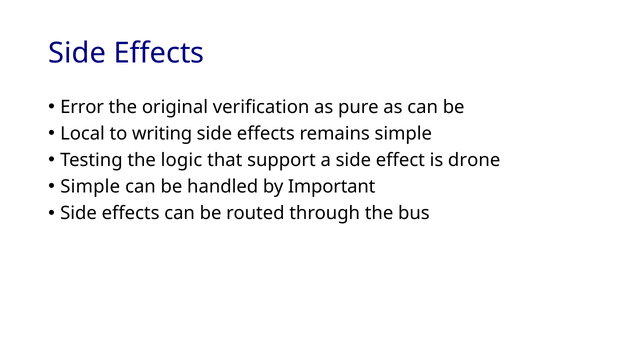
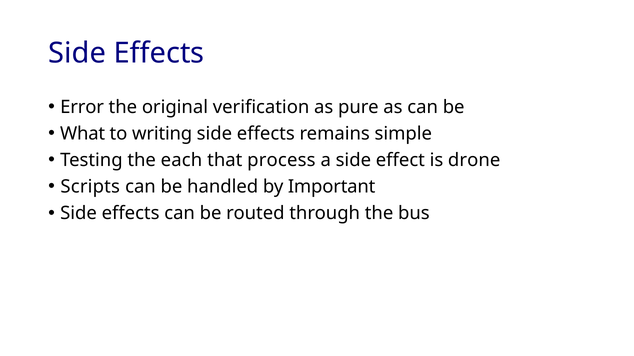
Local: Local -> What (83, 134)
logic: logic -> each (181, 160)
support: support -> process (281, 160)
Simple: Simple -> Scripts (90, 187)
